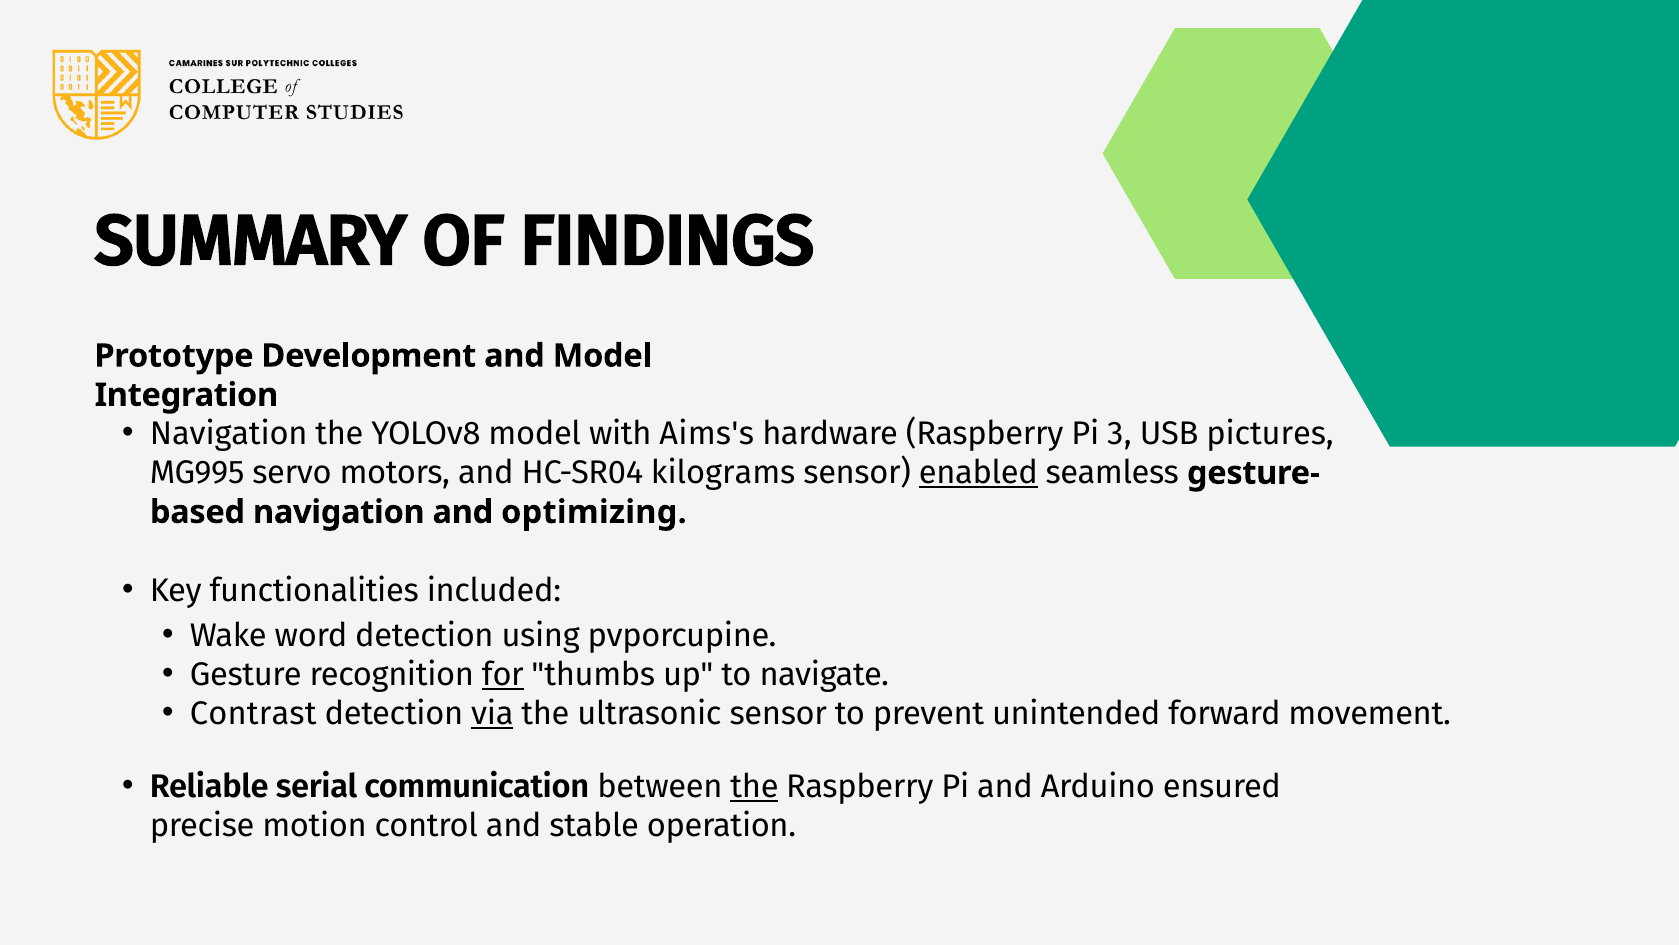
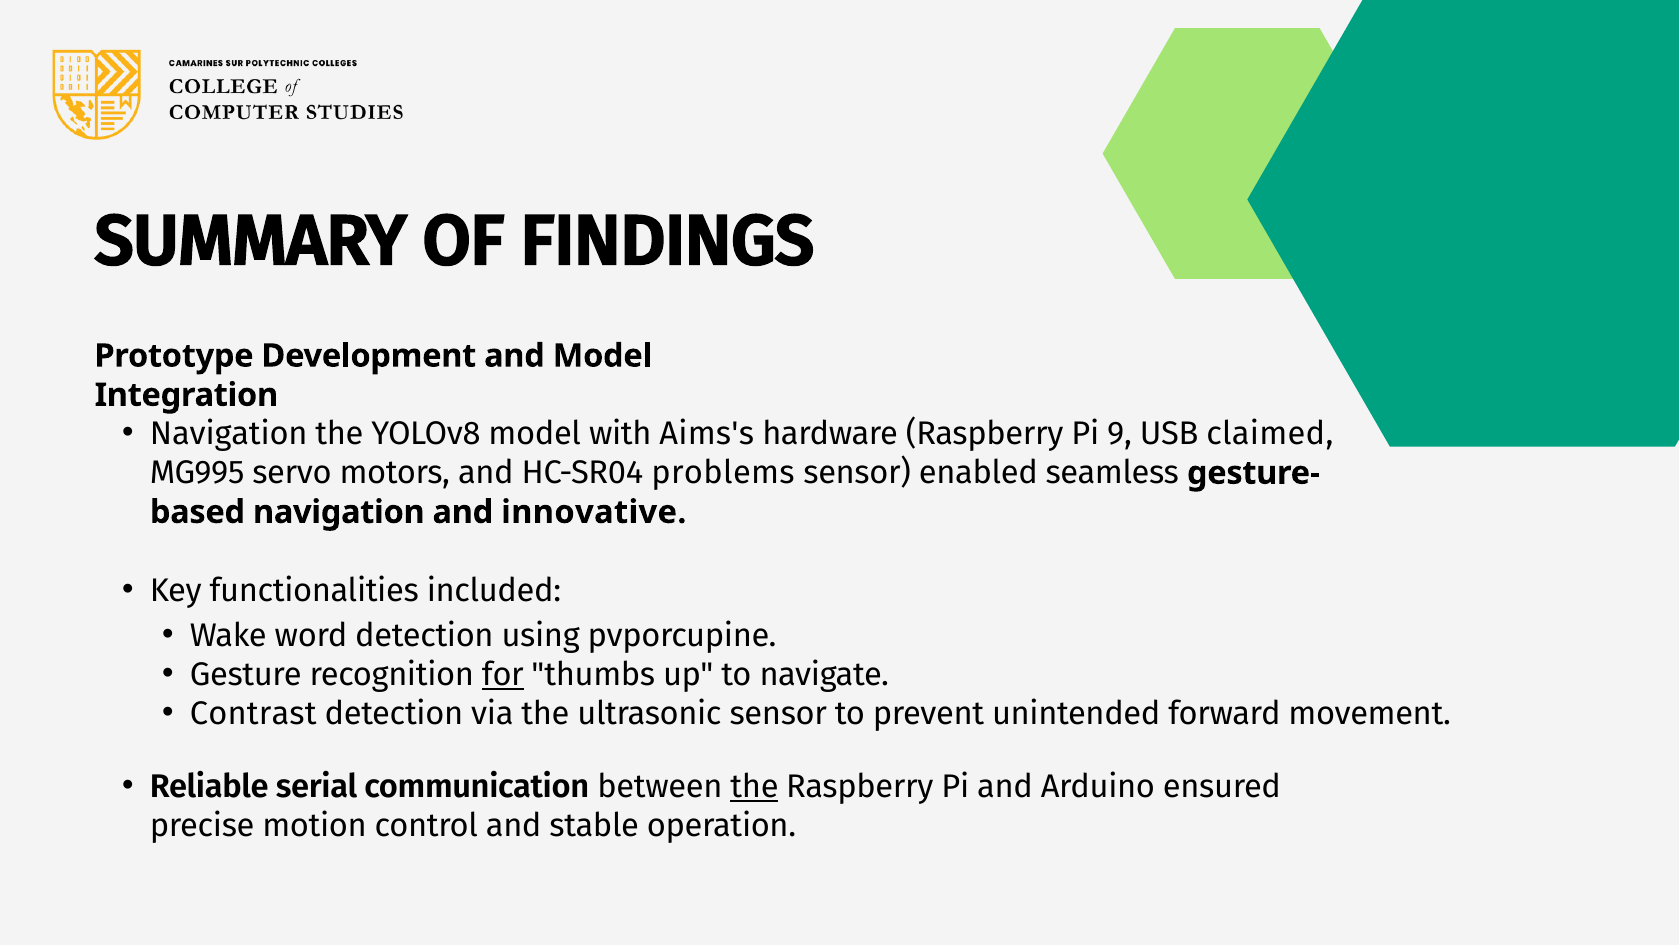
3: 3 -> 9 (1120, 434)
pictures: pictures -> claimed (1270, 434)
kilograms: kilograms -> problems (723, 473)
enabled underline: present -> none (978, 473)
optimizing: optimizing -> innovative (594, 512)
via underline: present -> none (492, 714)
